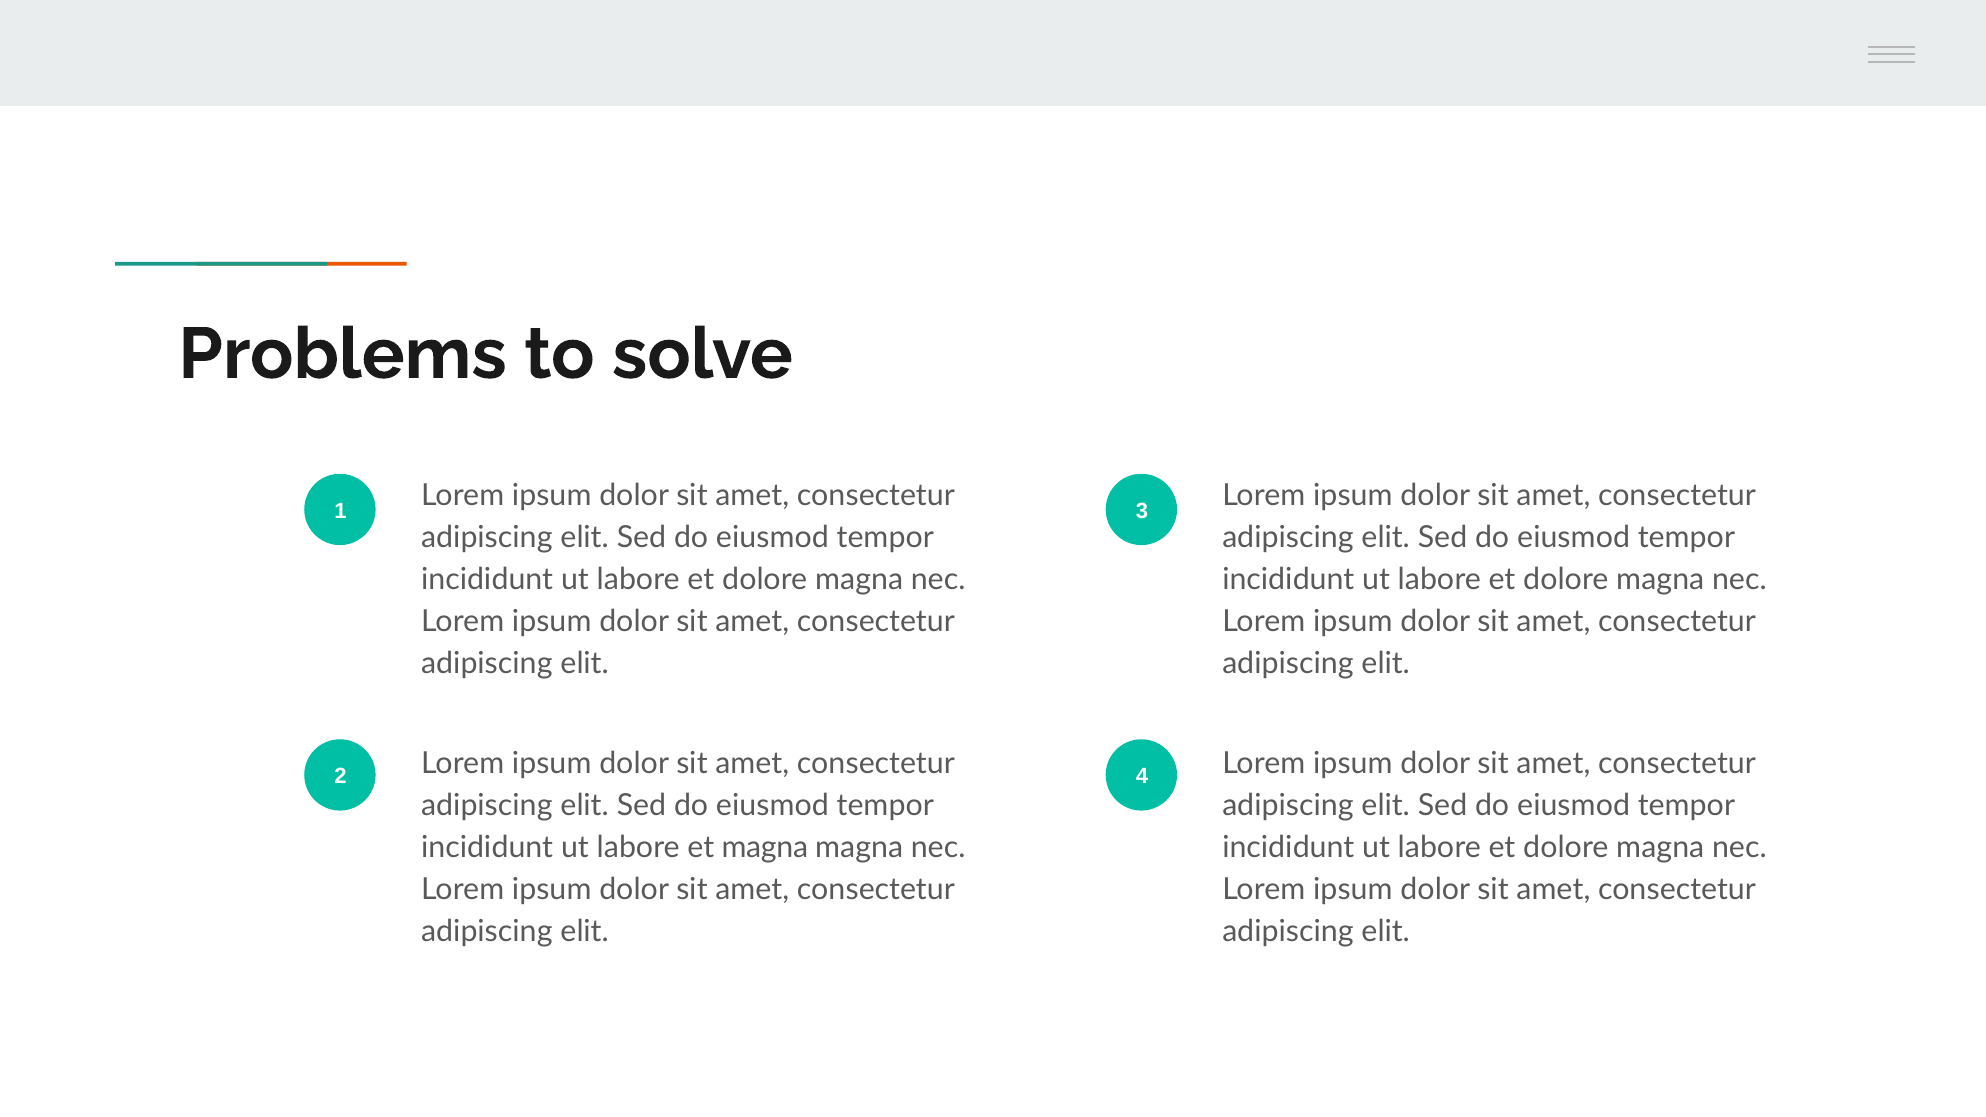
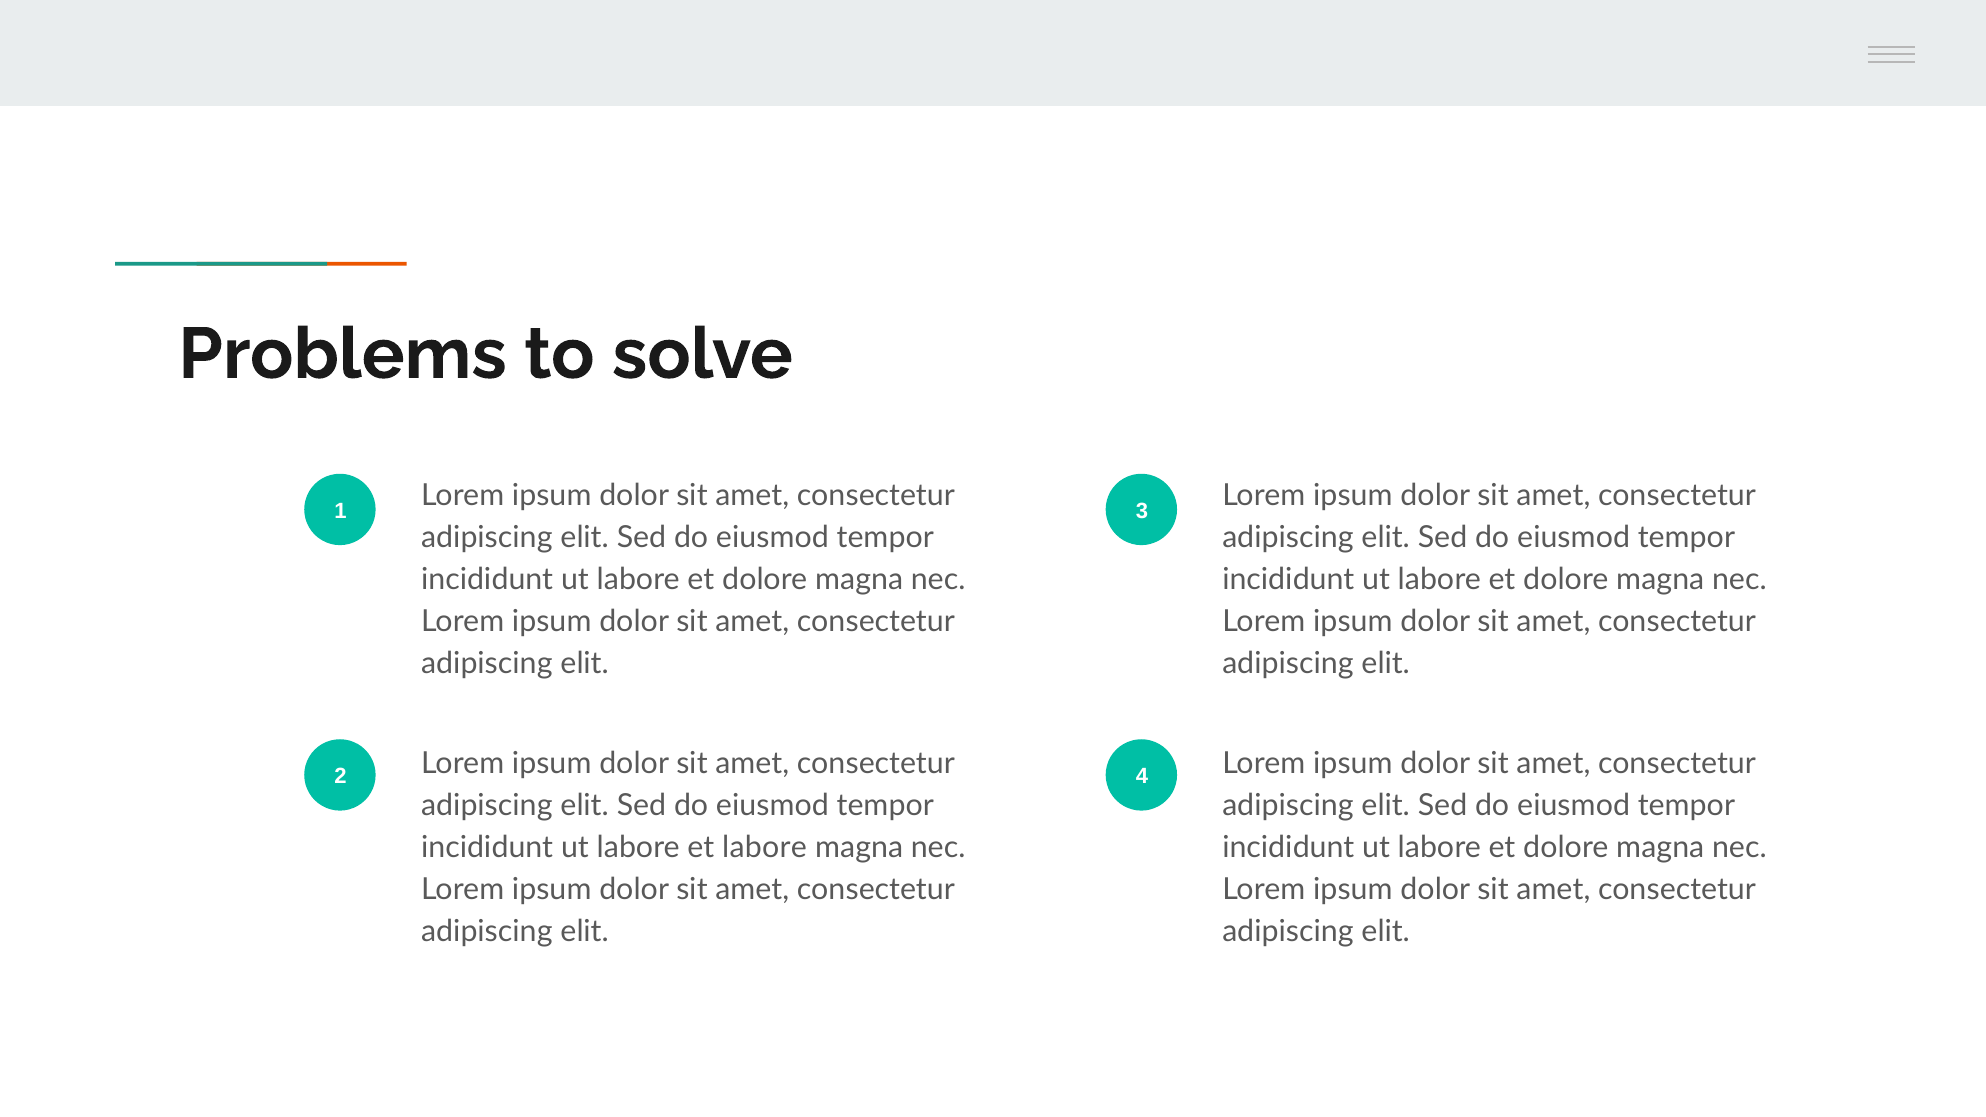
et magna: magna -> labore (765, 848)
